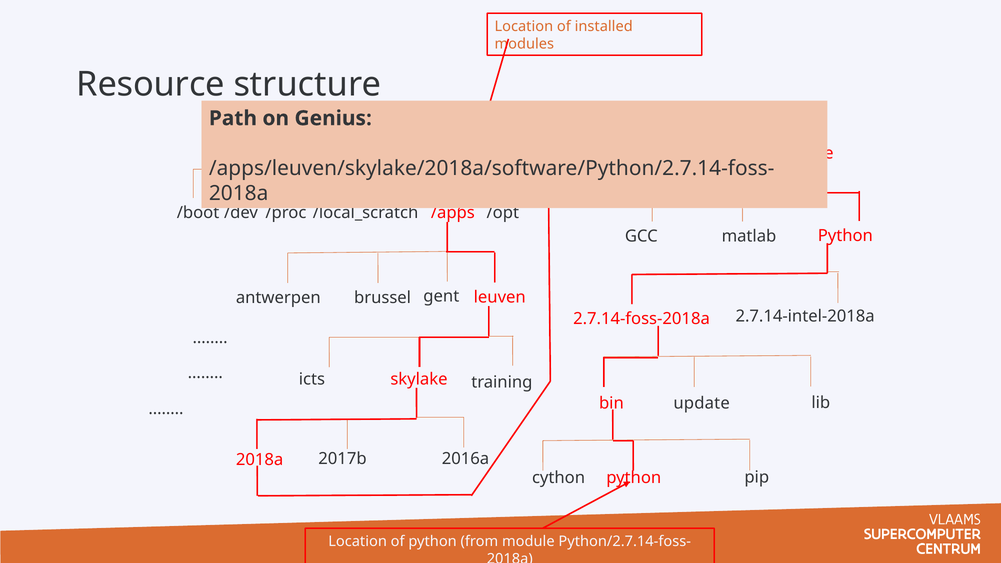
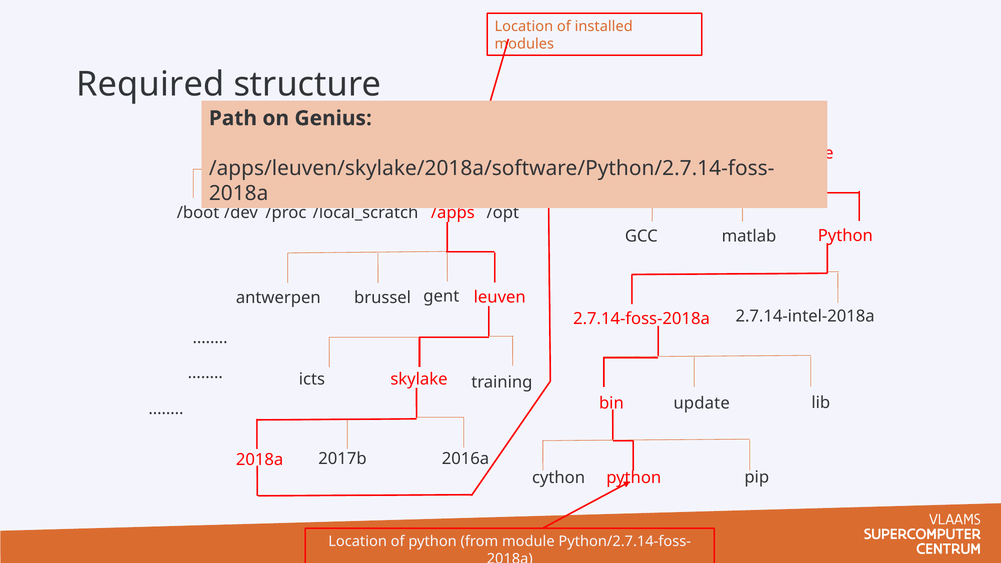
Resource: Resource -> Required (150, 84)
